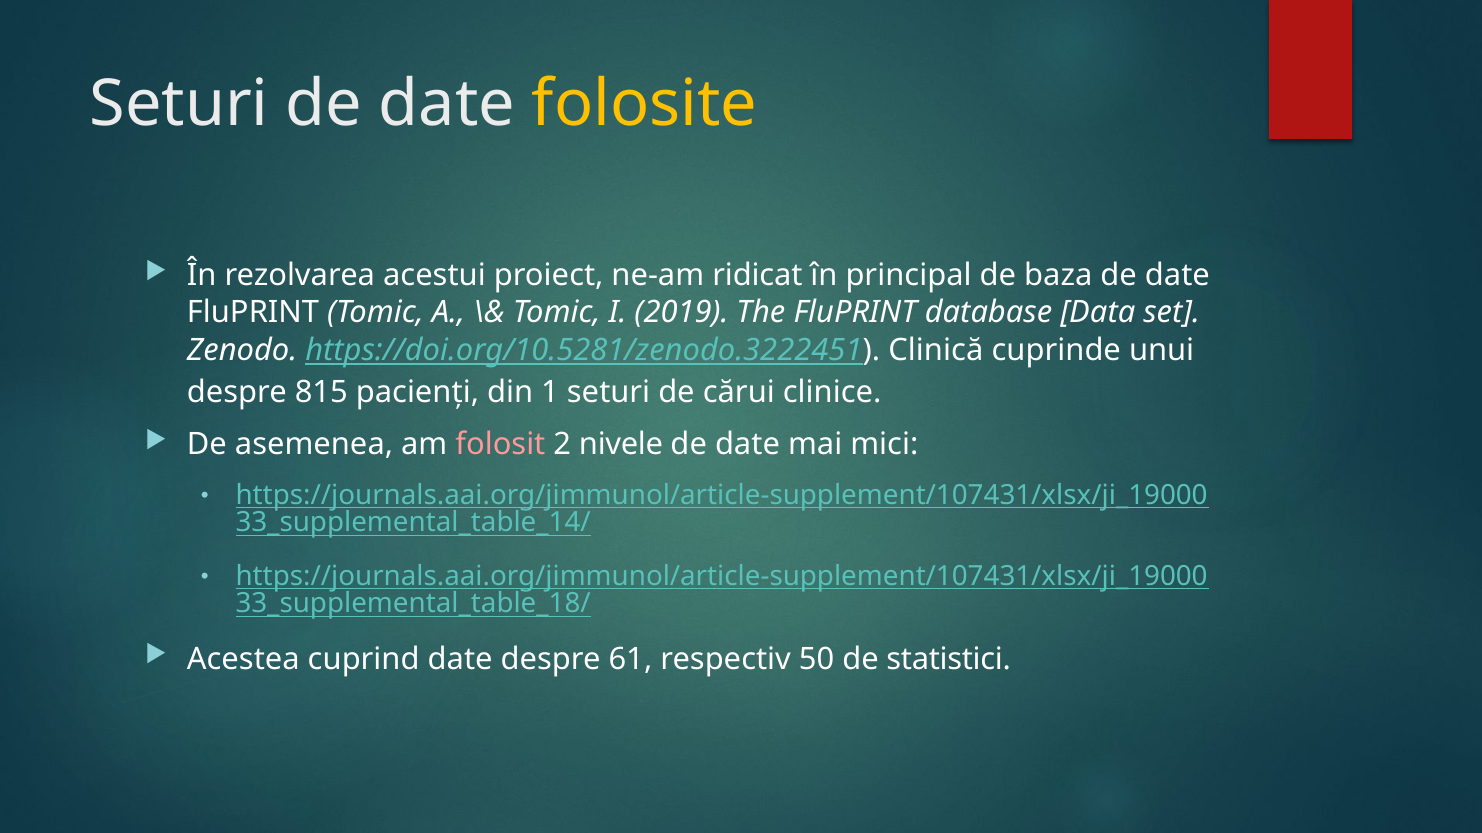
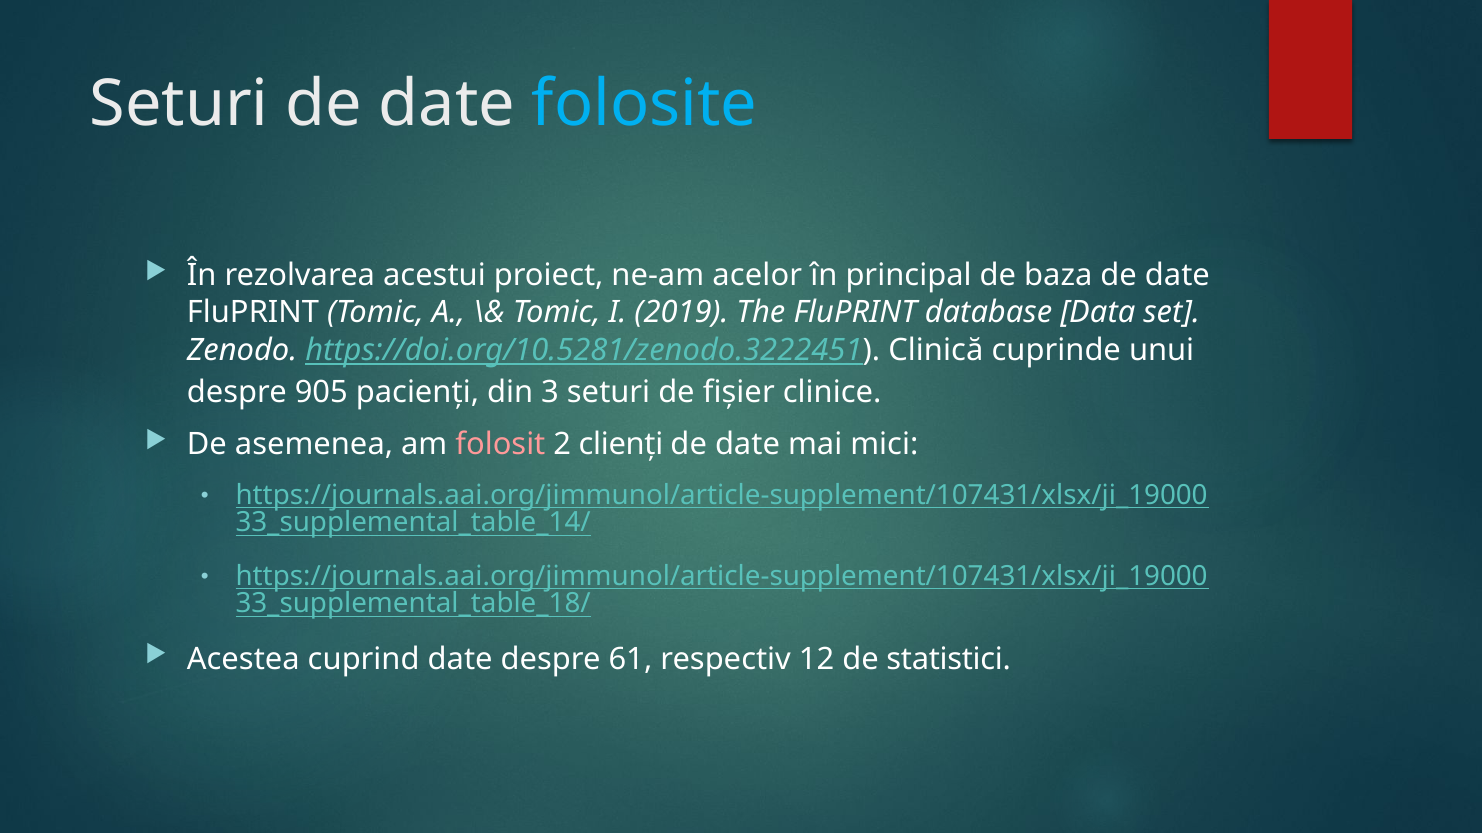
folosite colour: yellow -> light blue (644, 104)
ridicat: ridicat -> acelor (757, 276)
815: 815 -> 905 (321, 392)
1: 1 -> 3 (550, 392)
cărui: cărui -> fișier (739, 392)
nivele: nivele -> clienți (621, 445)
50: 50 -> 12 (817, 659)
